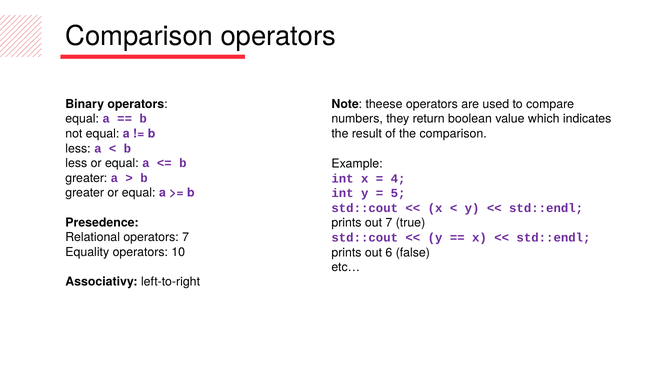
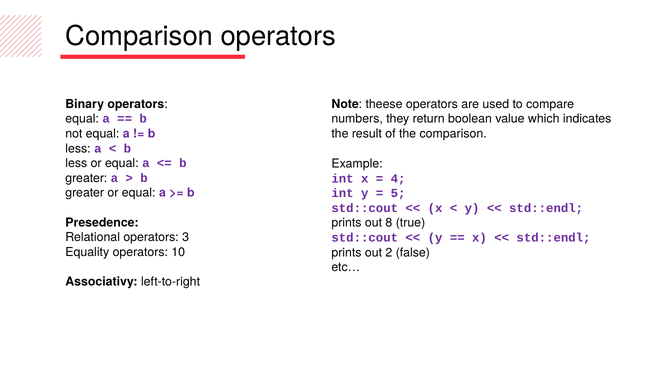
out 7: 7 -> 8 (389, 223)
operators 7: 7 -> 3 (186, 237)
6: 6 -> 2 (389, 253)
